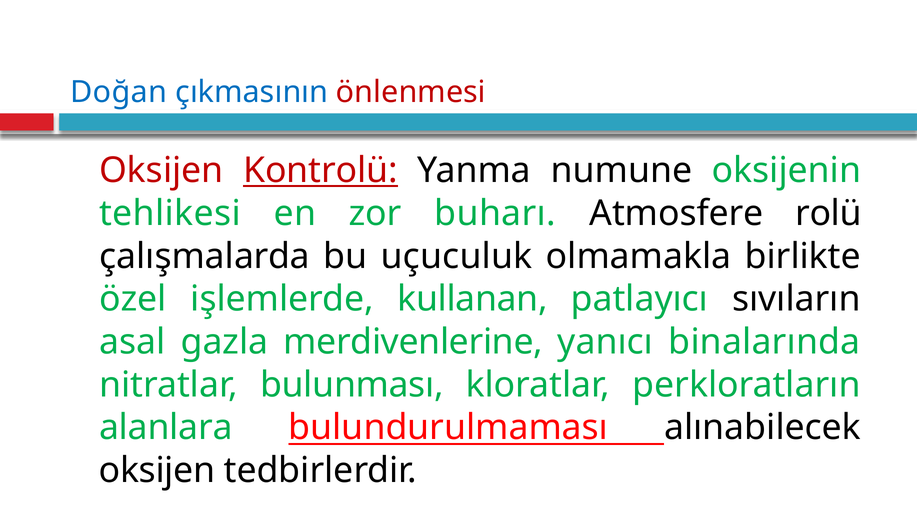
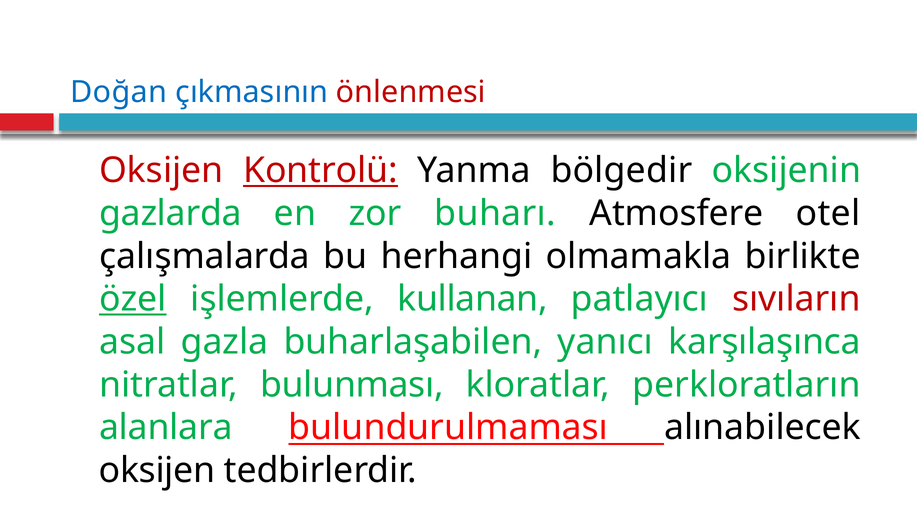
numune: numune -> bölgedir (621, 171)
tehlikesi: tehlikesi -> gazlarda (170, 213)
rolü: rolü -> otel (828, 213)
uçuculuk: uçuculuk -> herhangi (457, 256)
özel underline: none -> present (133, 299)
sıvıların colour: black -> red (796, 299)
merdivenlerine: merdivenlerine -> buharlaşabilen (413, 342)
binalarında: binalarında -> karşılaşınca (765, 342)
